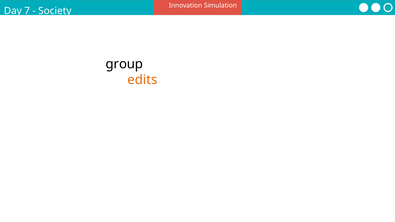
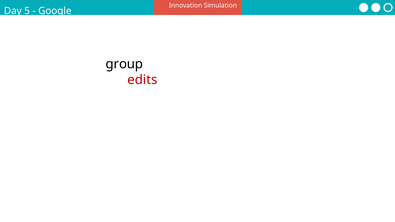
7: 7 -> 5 (27, 11)
Society: Society -> Google (55, 11)
edits colour: orange -> red (142, 80)
